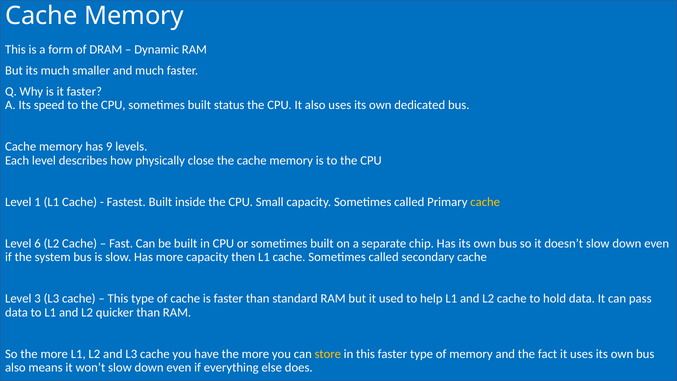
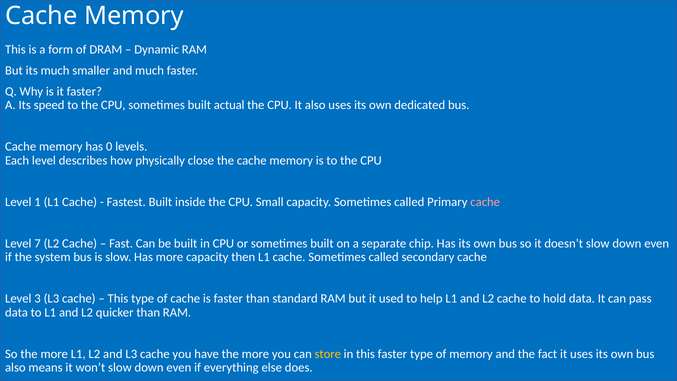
status: status -> actual (229, 105)
9: 9 -> 0 (109, 147)
cache colour: yellow -> pink (485, 202)
6: 6 -> 7 (38, 243)
